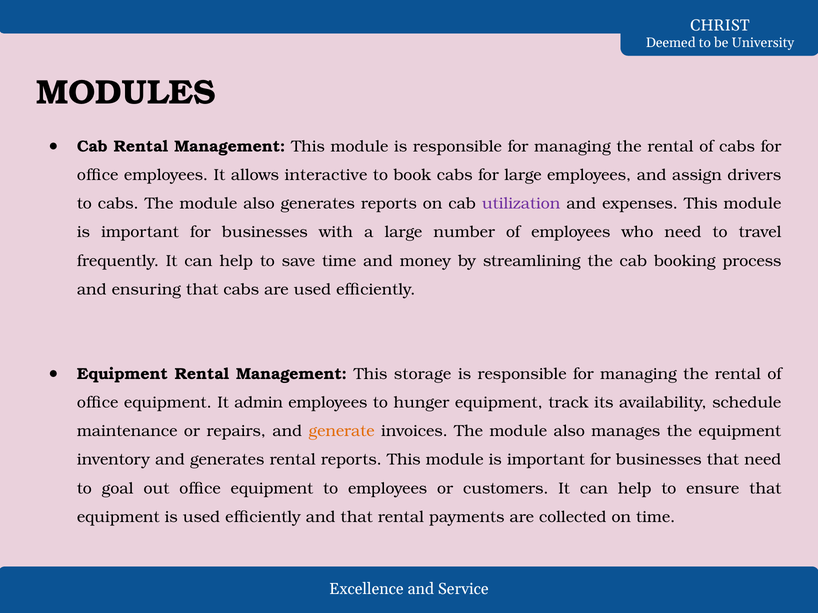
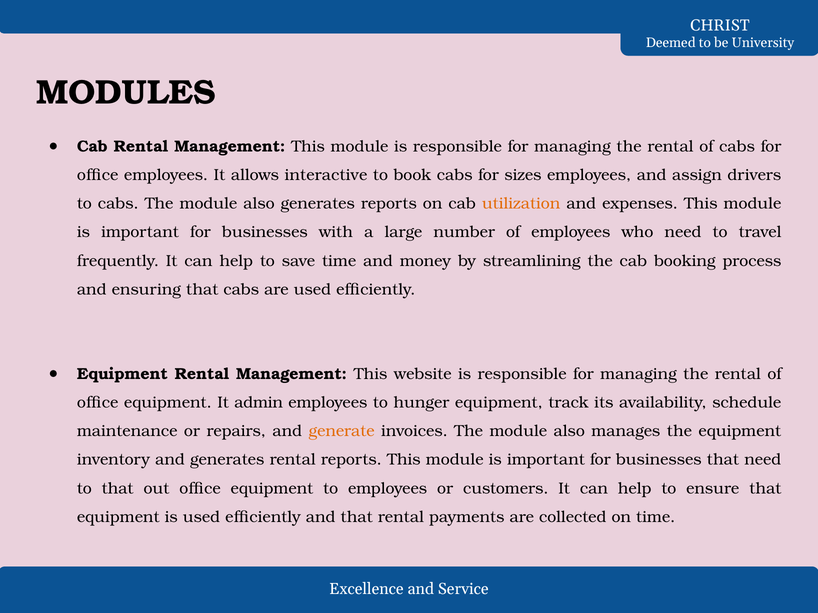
for large: large -> sizes (523, 175)
utilization colour: purple -> orange (521, 204)
storage: storage -> website (423, 374)
to goal: goal -> that (118, 489)
